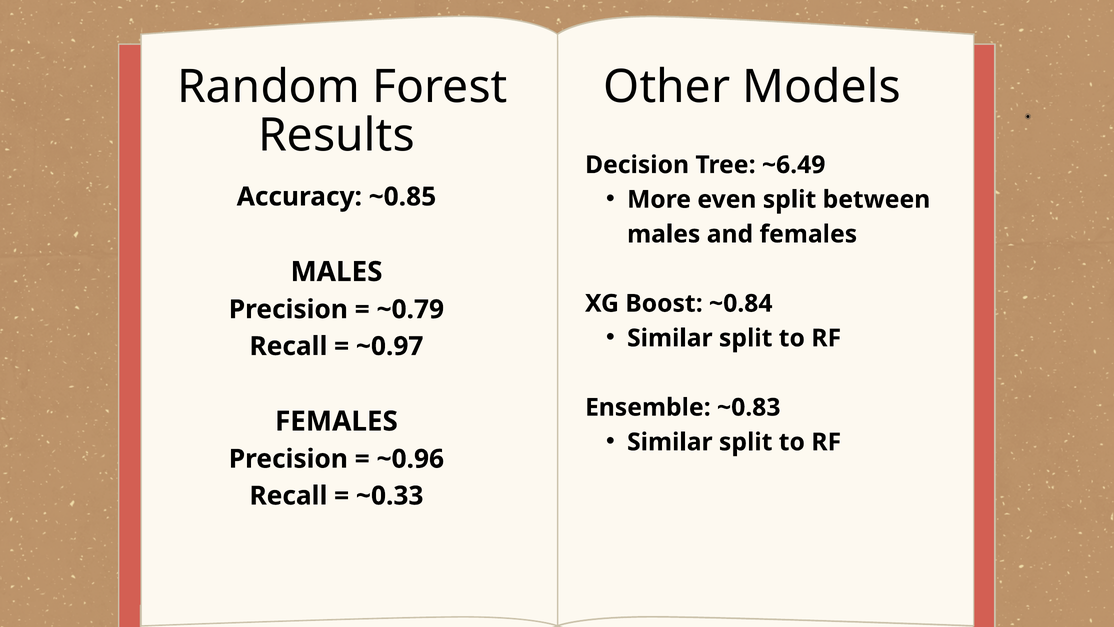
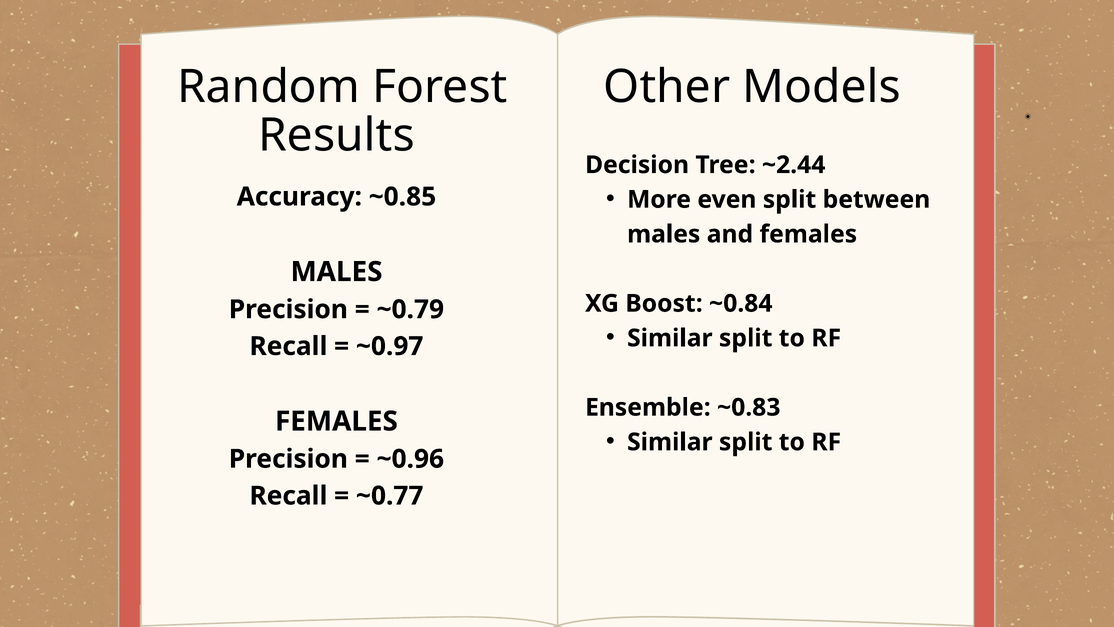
~6.49: ~6.49 -> ~2.44 (794, 165)
~0.33: ~0.33 -> ~0.77 (390, 496)
